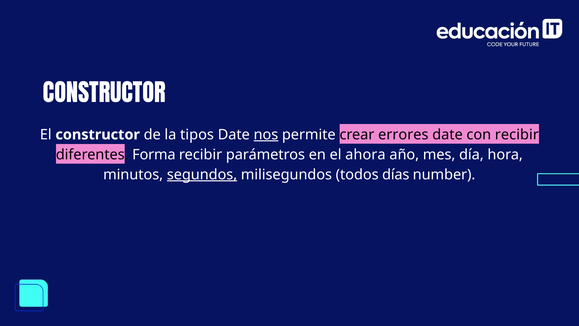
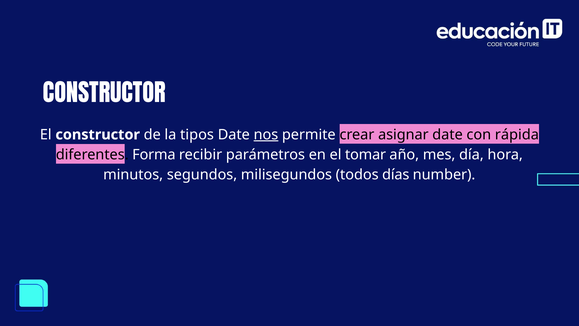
errores: errores -> asignar (403, 135)
con recibir: recibir -> rápida (517, 135)
ahora: ahora -> tomar (366, 154)
segundos underline: present -> none (202, 174)
